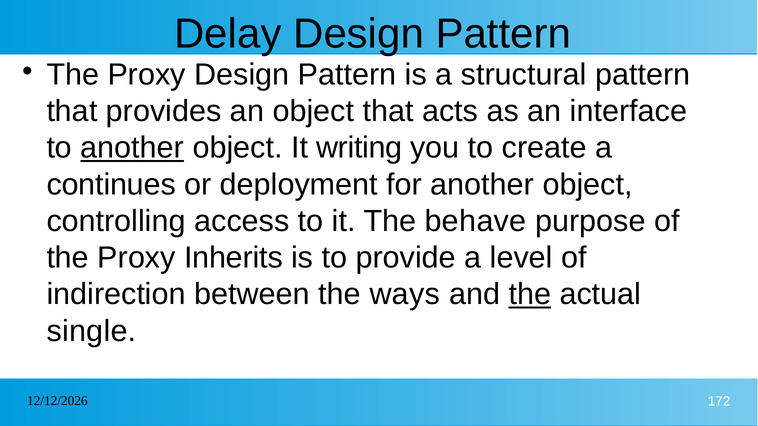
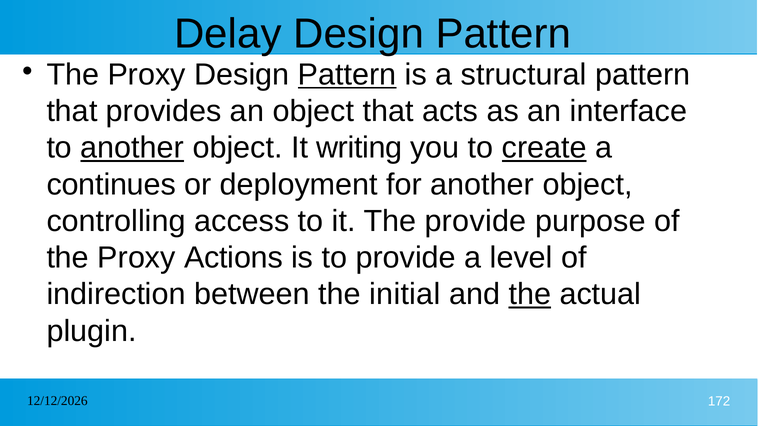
Pattern underline: none -> present (347, 75)
create underline: none -> present (544, 148)
The behave: behave -> provide (476, 221)
Inherits: Inherits -> Actions (233, 258)
ways: ways -> initial (405, 295)
single: single -> plugin (92, 331)
